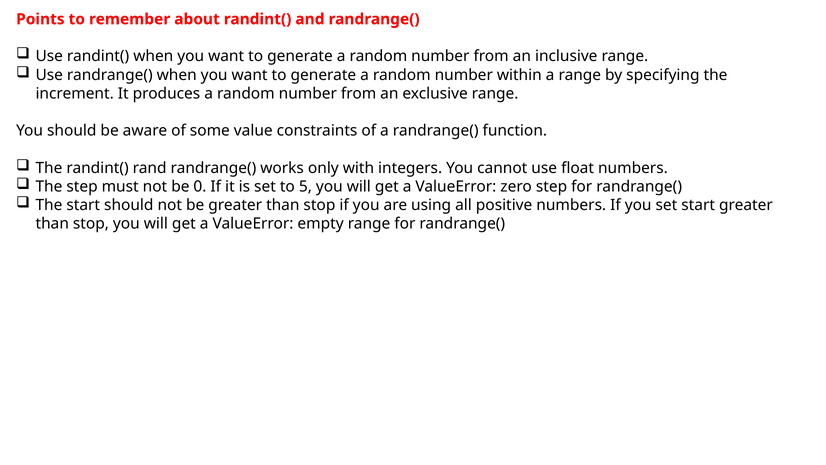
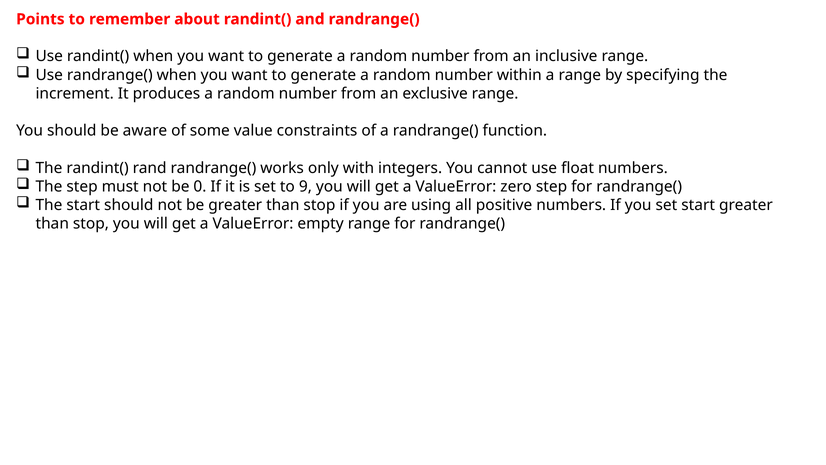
5: 5 -> 9 (305, 186)
